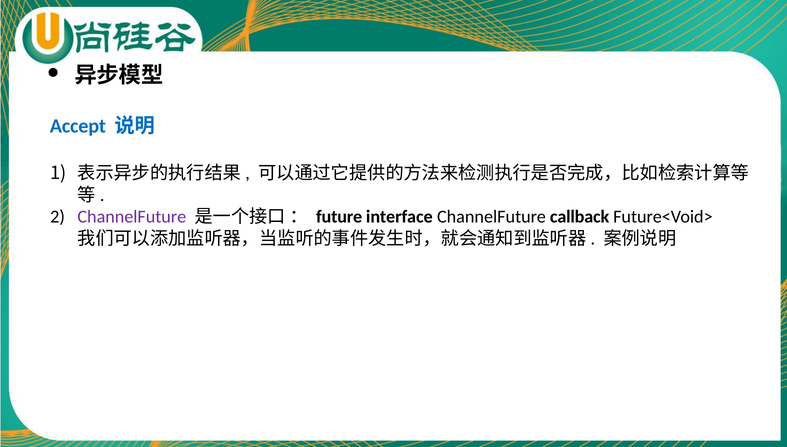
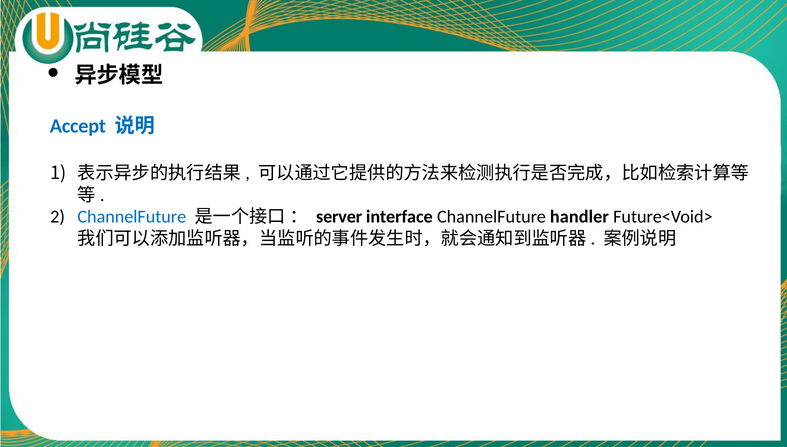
ChannelFuture colour: purple -> blue (132, 217)
future: future -> server (339, 217)
callback: callback -> handler (579, 217)
